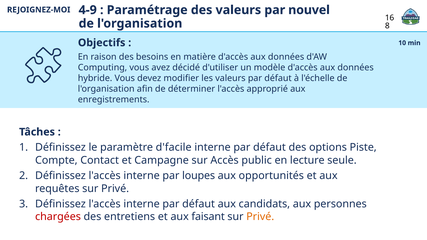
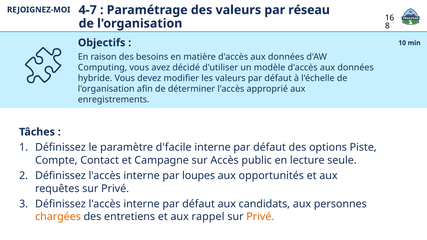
4-9: 4-9 -> 4-7 (88, 10)
nouvel: nouvel -> réseau (309, 10)
chargées colour: red -> orange (58, 217)
faisant: faisant -> rappel (208, 217)
